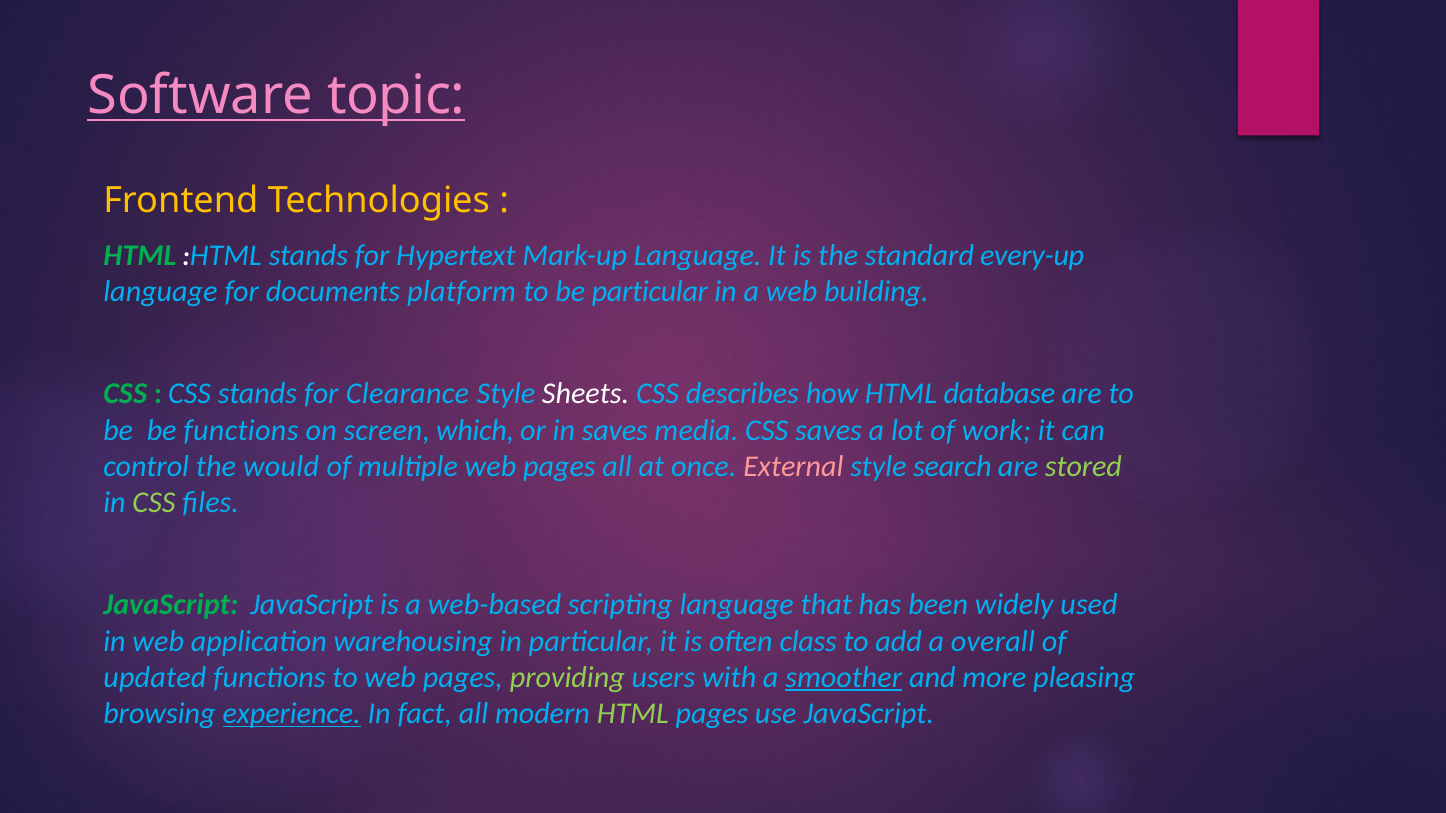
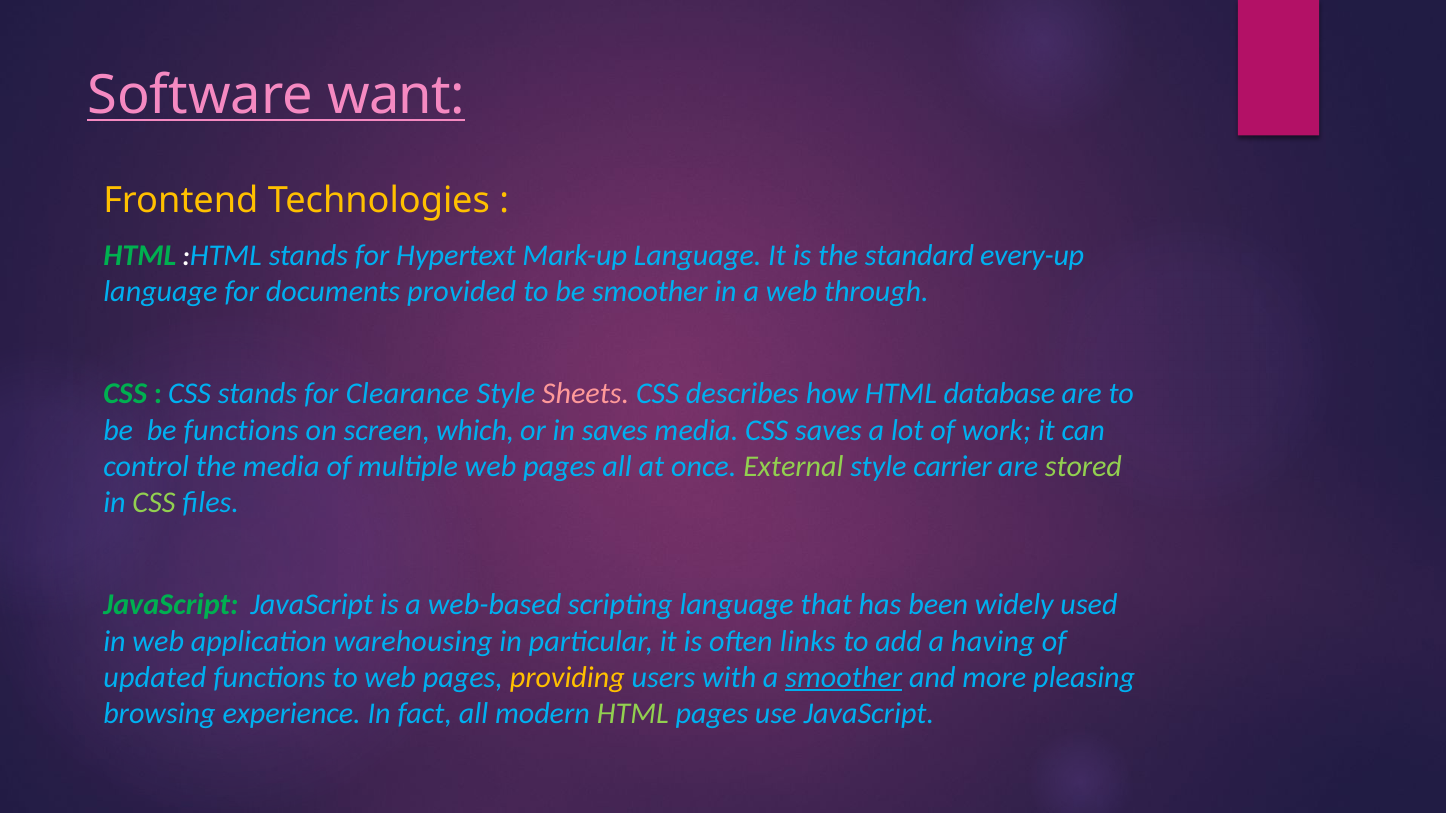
topic: topic -> want (396, 95)
platform: platform -> provided (462, 291)
be particular: particular -> smoother (650, 291)
building: building -> through (876, 291)
Sheets colour: white -> pink (586, 394)
the would: would -> media (281, 466)
External colour: pink -> light green (793, 466)
search: search -> carrier (952, 466)
class: class -> links (808, 641)
overall: overall -> having (993, 641)
providing colour: light green -> yellow (567, 678)
experience underline: present -> none (292, 714)
